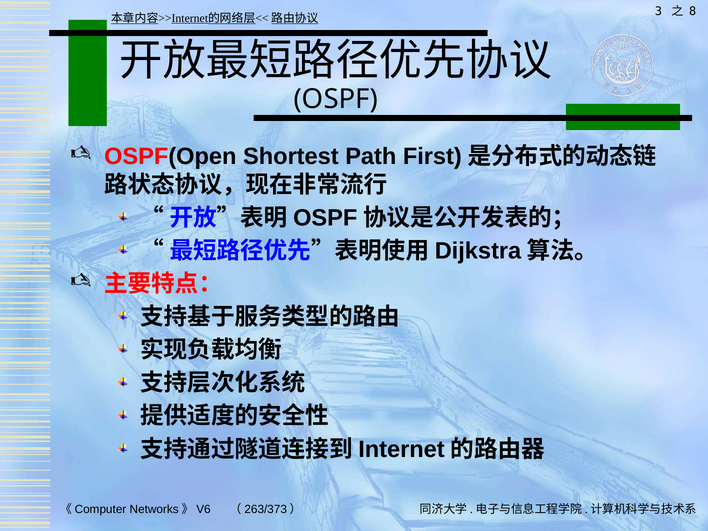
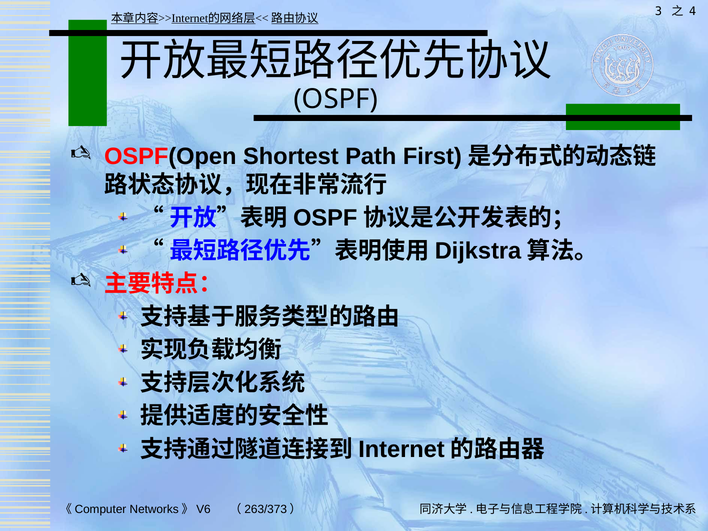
8: 8 -> 4 (693, 11)
